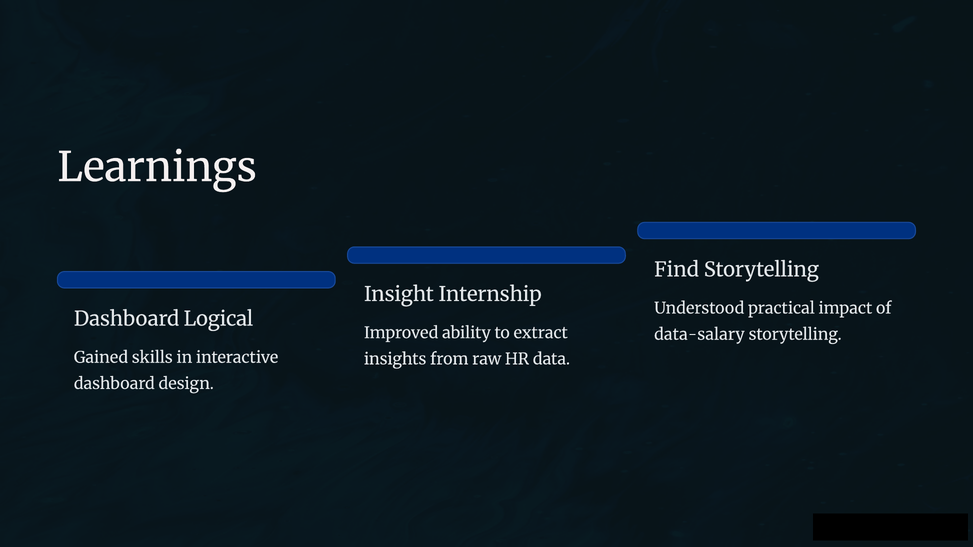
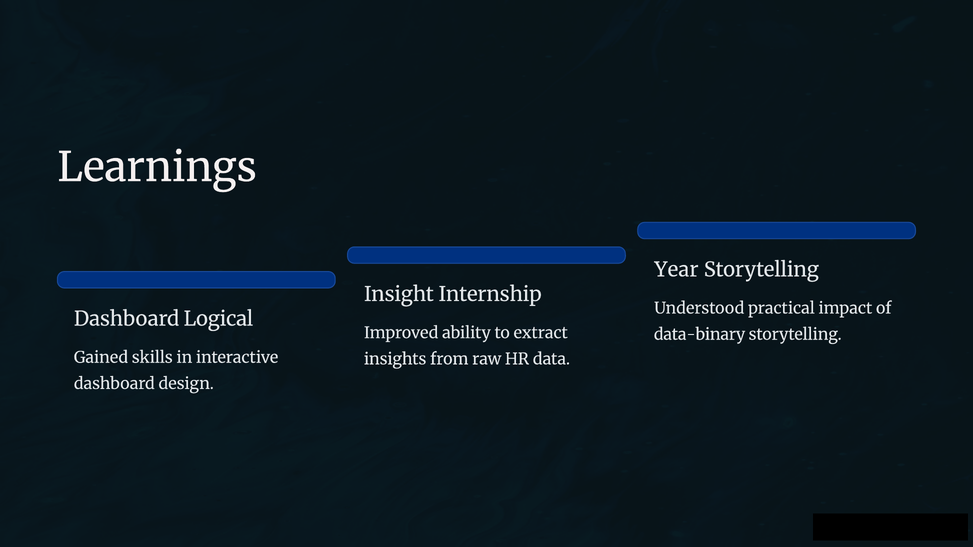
Find: Find -> Year (676, 270)
data-salary: data-salary -> data-binary (700, 335)
